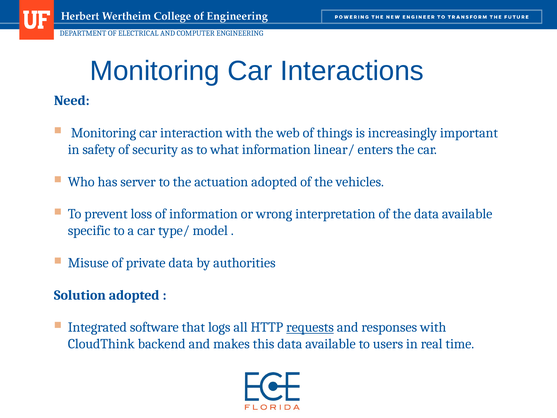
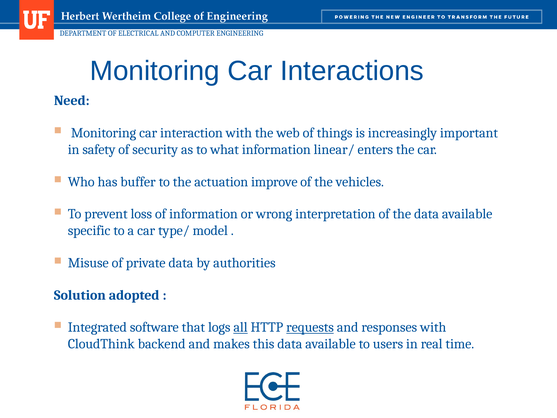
server: server -> buffer (138, 182)
actuation adopted: adopted -> improve (274, 182)
all underline: none -> present (241, 327)
